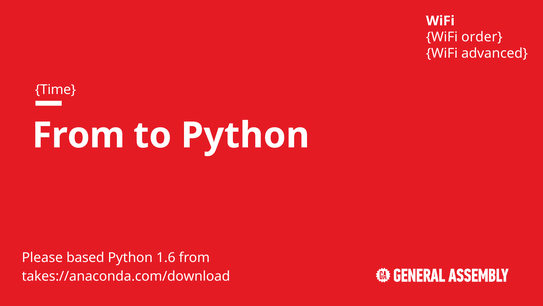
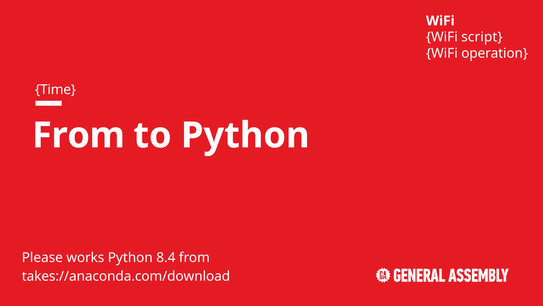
order: order -> script (482, 37)
advanced: advanced -> operation (495, 53)
based: based -> works (85, 257)
1.6: 1.6 -> 8.4 (166, 257)
